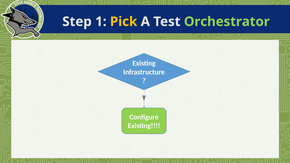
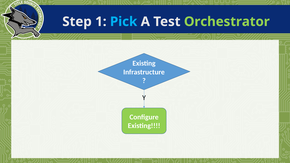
Pick colour: yellow -> light blue (124, 22)
